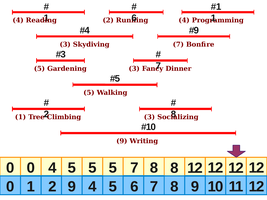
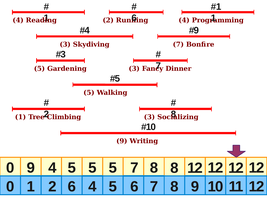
0 0: 0 -> 9 (31, 168)
2 9: 9 -> 6 (72, 187)
